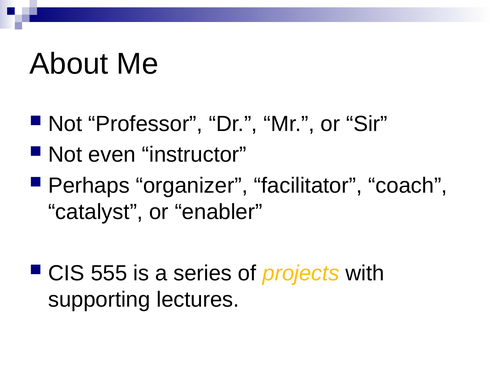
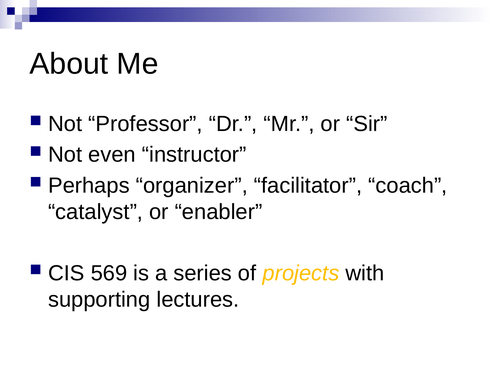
555: 555 -> 569 (109, 273)
